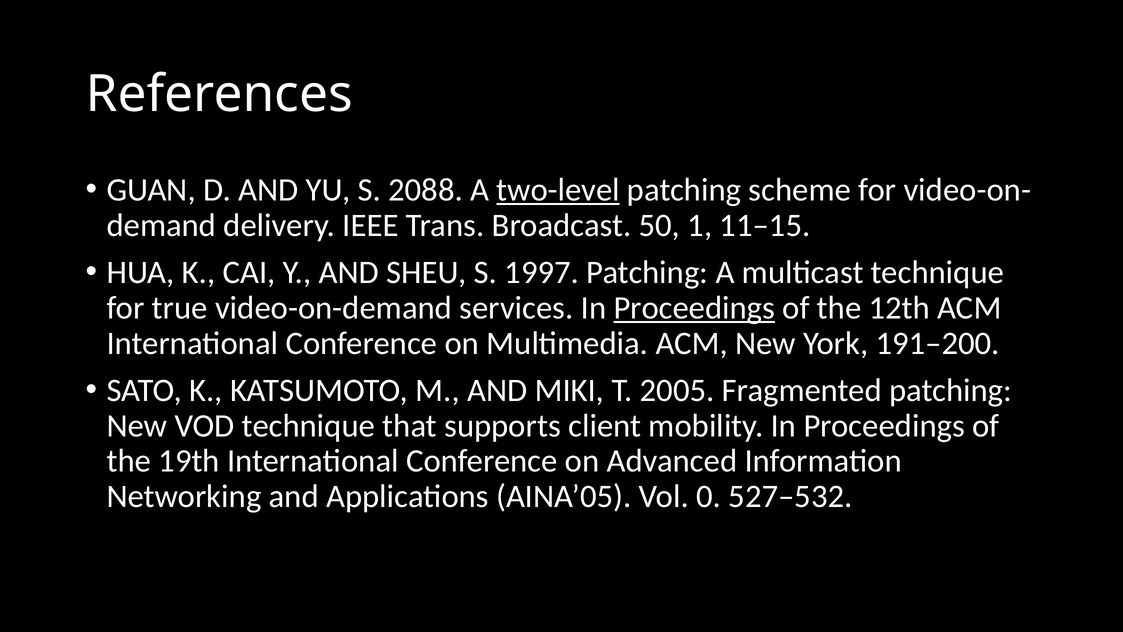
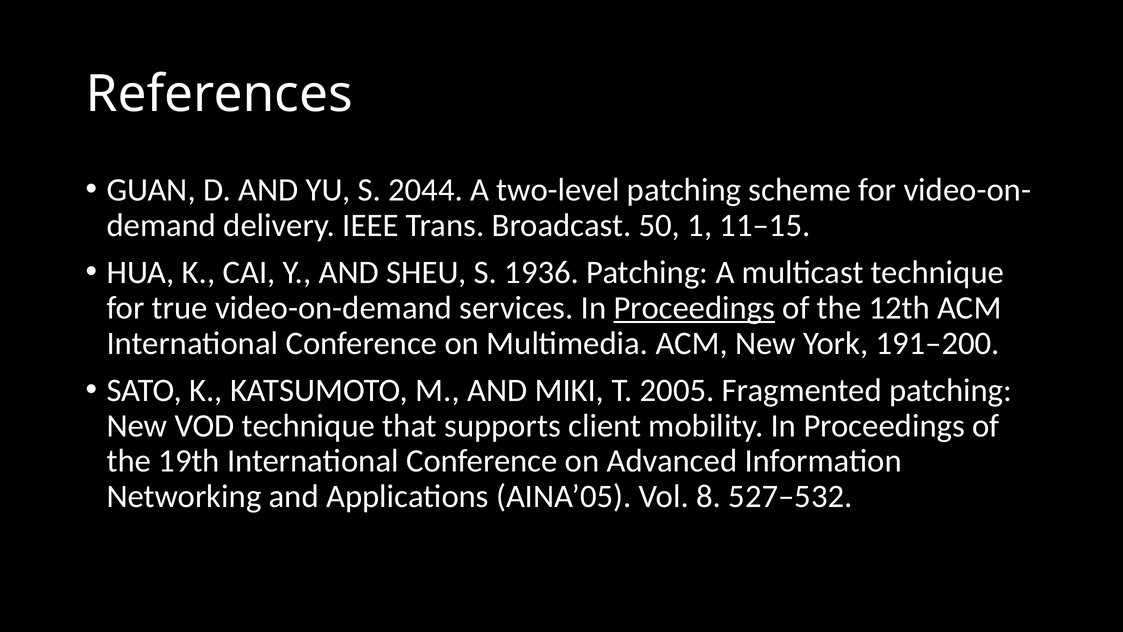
2088: 2088 -> 2044 (426, 190)
two-level underline: present -> none (558, 190)
1997: 1997 -> 1936 (542, 272)
0: 0 -> 8 (709, 496)
